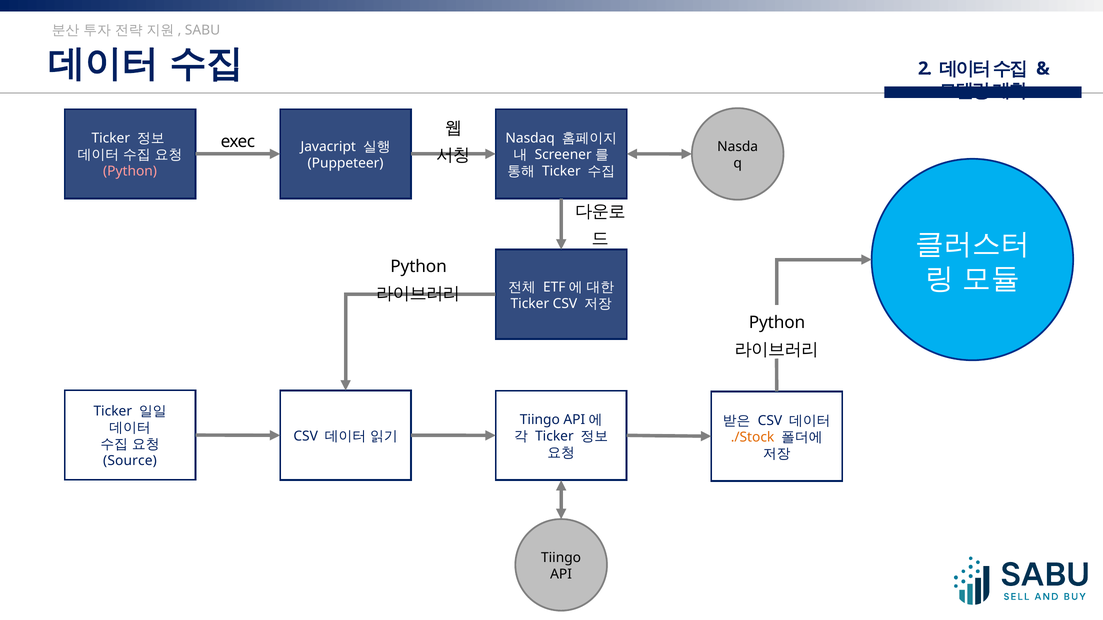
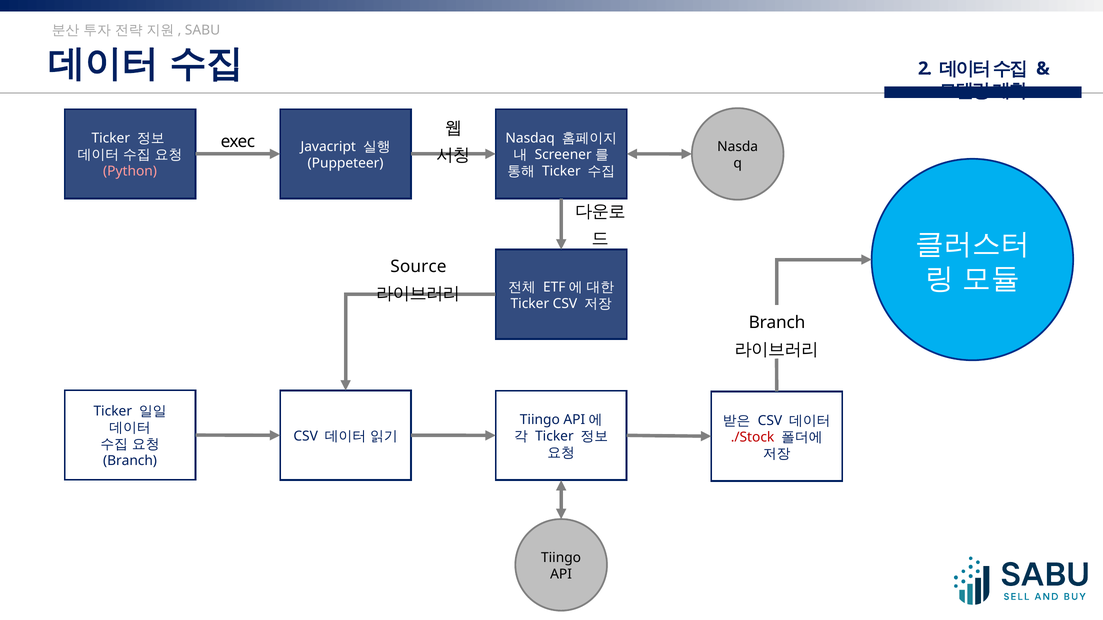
Python: Python -> Source (418, 267)
Python: Python -> Branch (777, 323)
./Stock colour: orange -> red (753, 437)
Source: Source -> Branch (130, 461)
